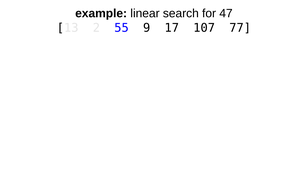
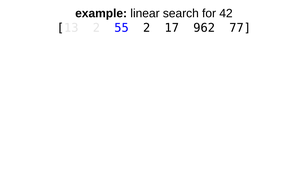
47: 47 -> 42 (226, 13)
55 9: 9 -> 2 (147, 28)
107: 107 -> 962 (204, 28)
